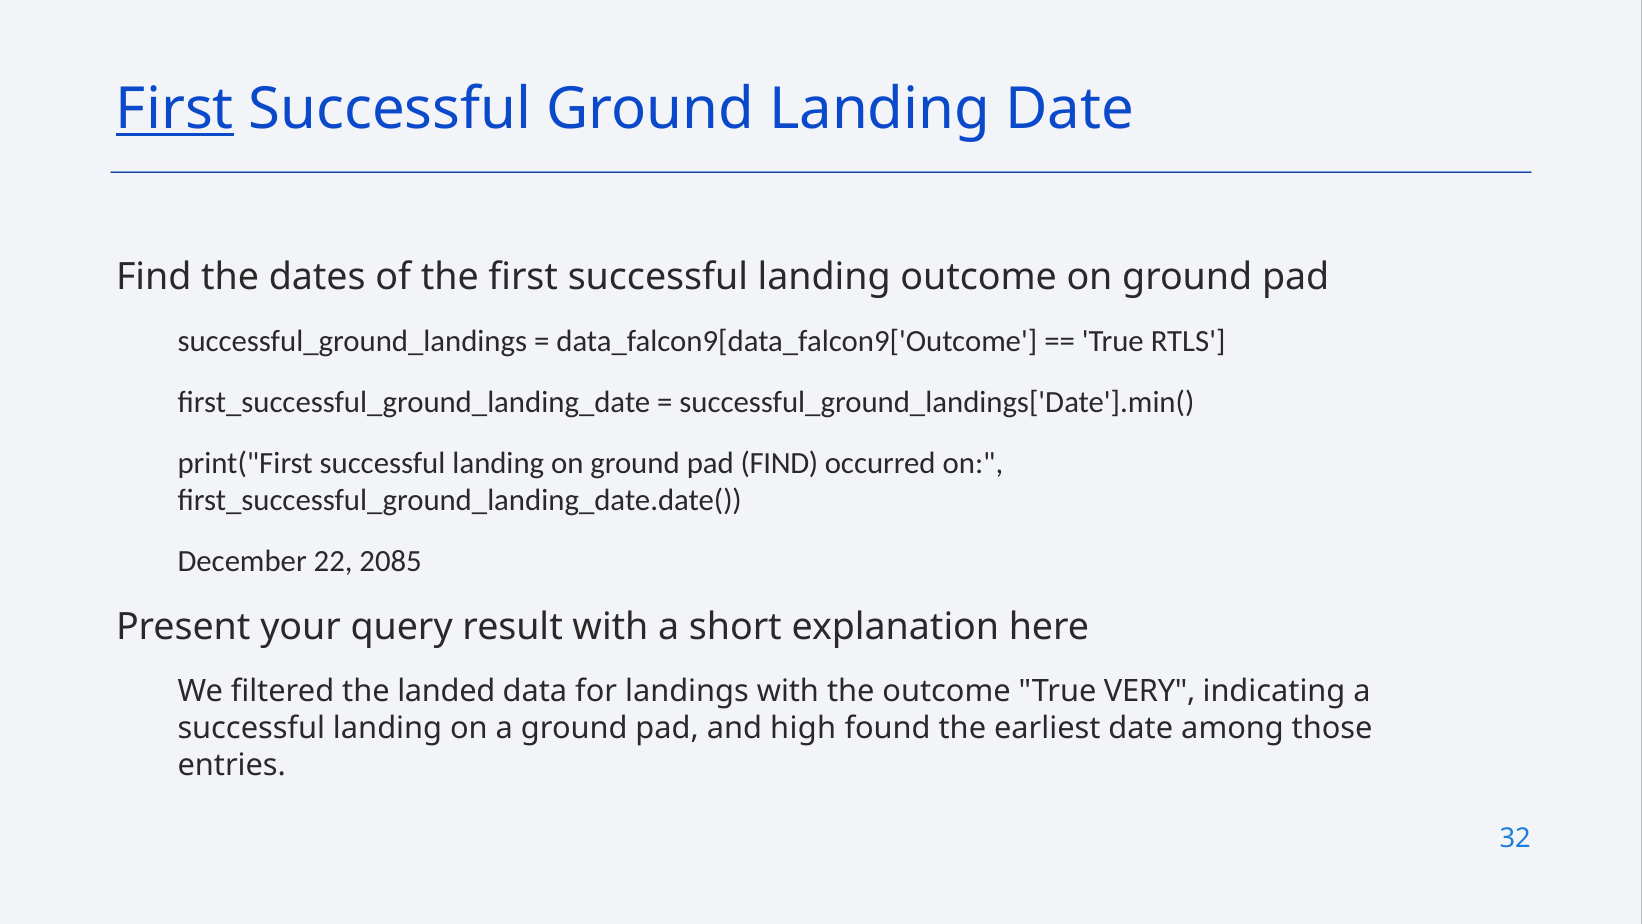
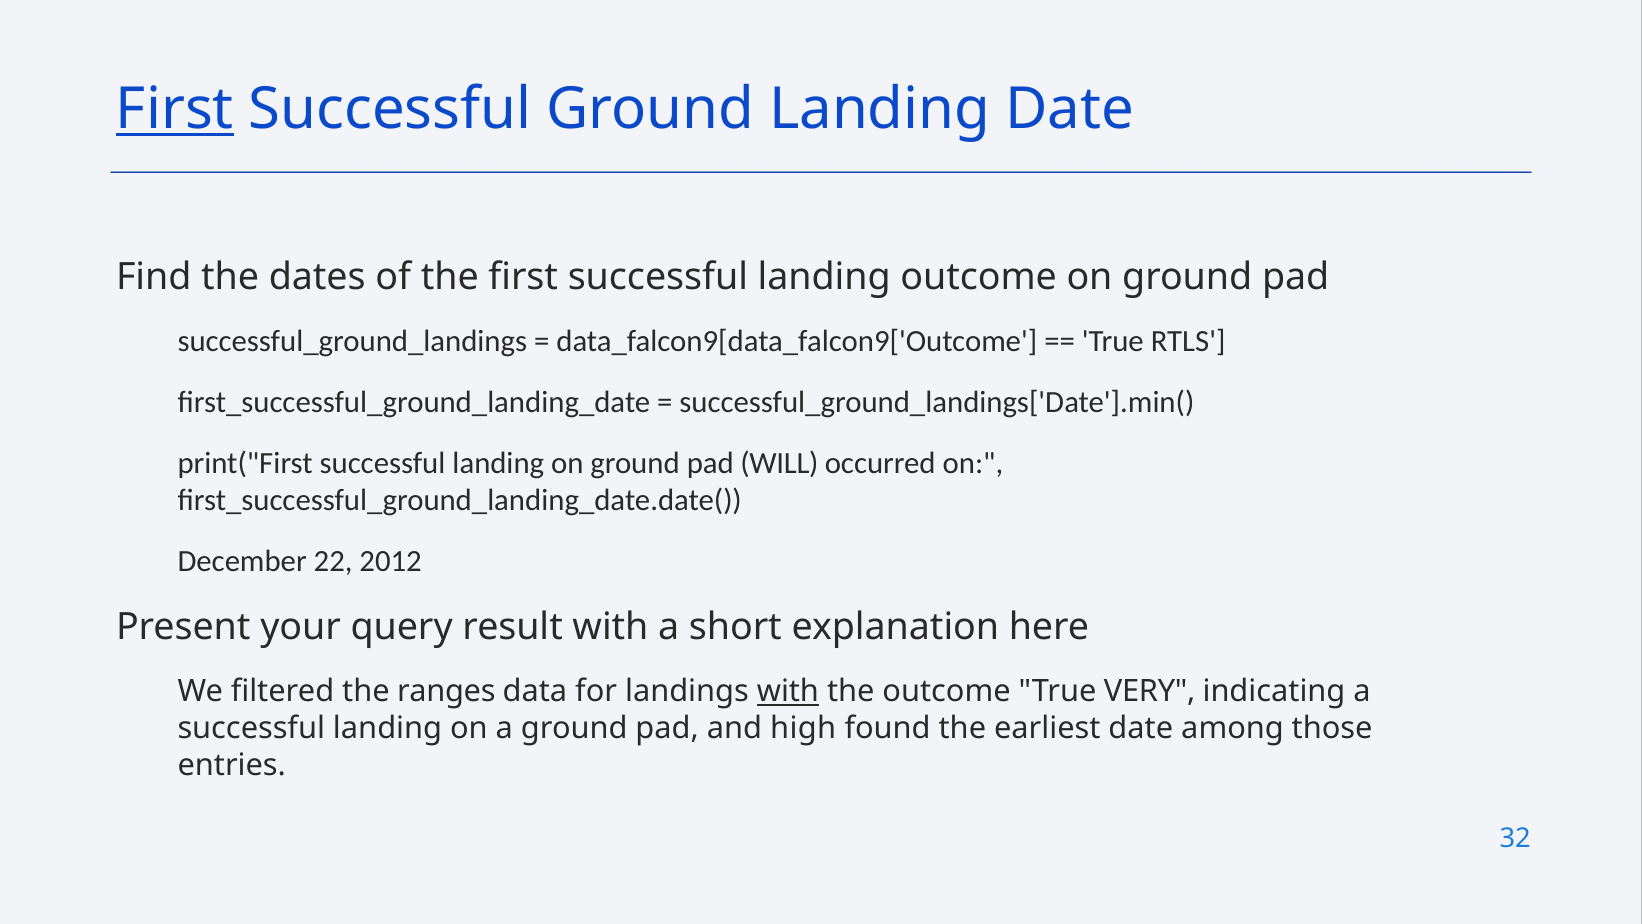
pad FIND: FIND -> WILL (779, 463)
2085: 2085 -> 2012 (391, 561)
landed: landed -> ranges (446, 691)
with underline: none -> present (788, 691)
